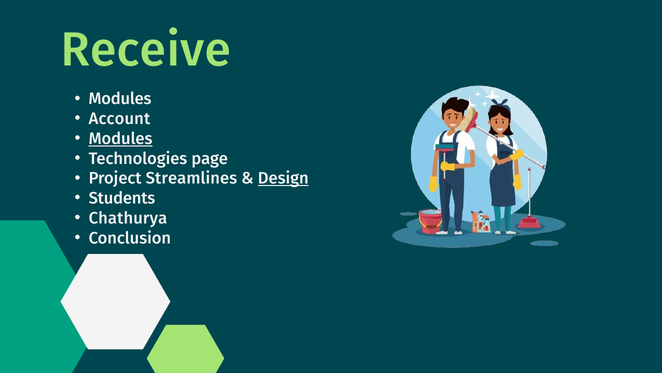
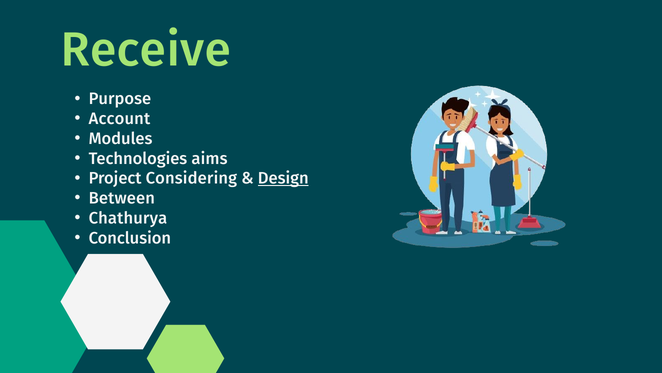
Modules: Modules -> Purpose (120, 99)
Modules underline: present -> none (121, 138)
page: page -> aims (210, 158)
Streamlines: Streamlines -> Considering (191, 178)
Students: Students -> Between (122, 198)
